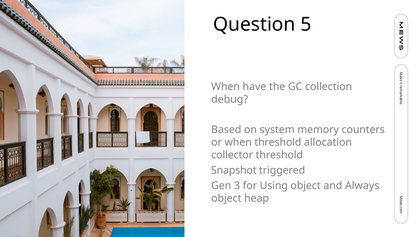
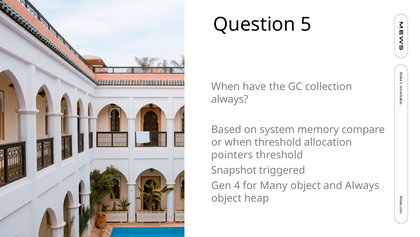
debug: debug -> always (230, 99)
counters: counters -> compare (363, 129)
collector: collector -> pointers (232, 155)
3: 3 -> 4 (237, 185)
Using: Using -> Many (274, 185)
